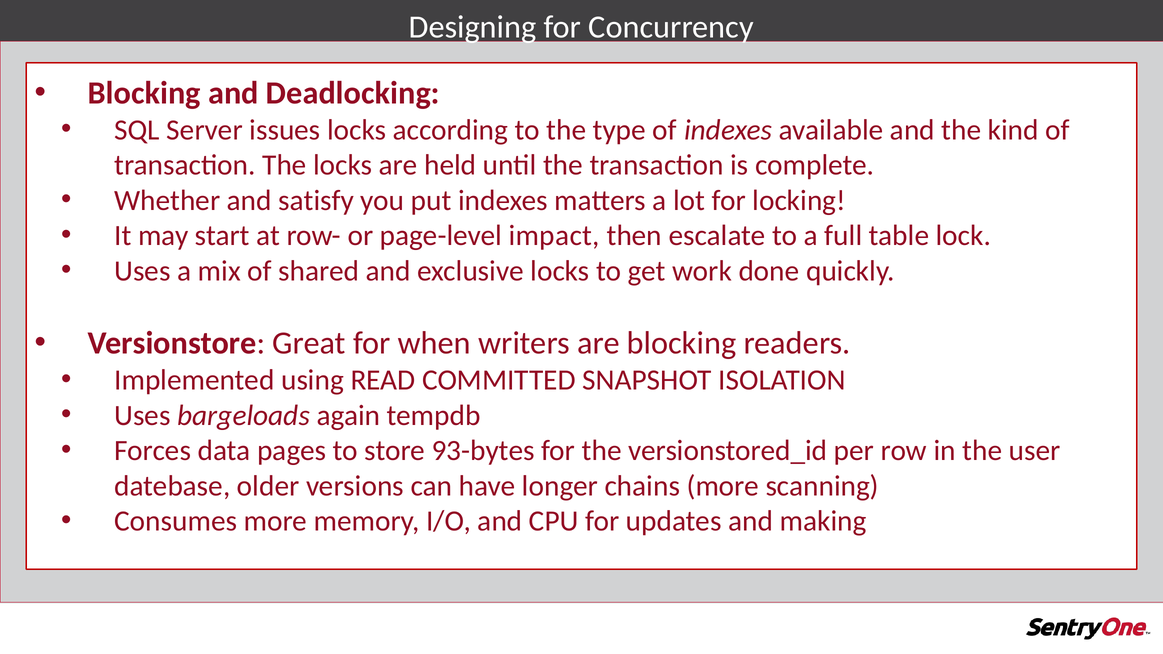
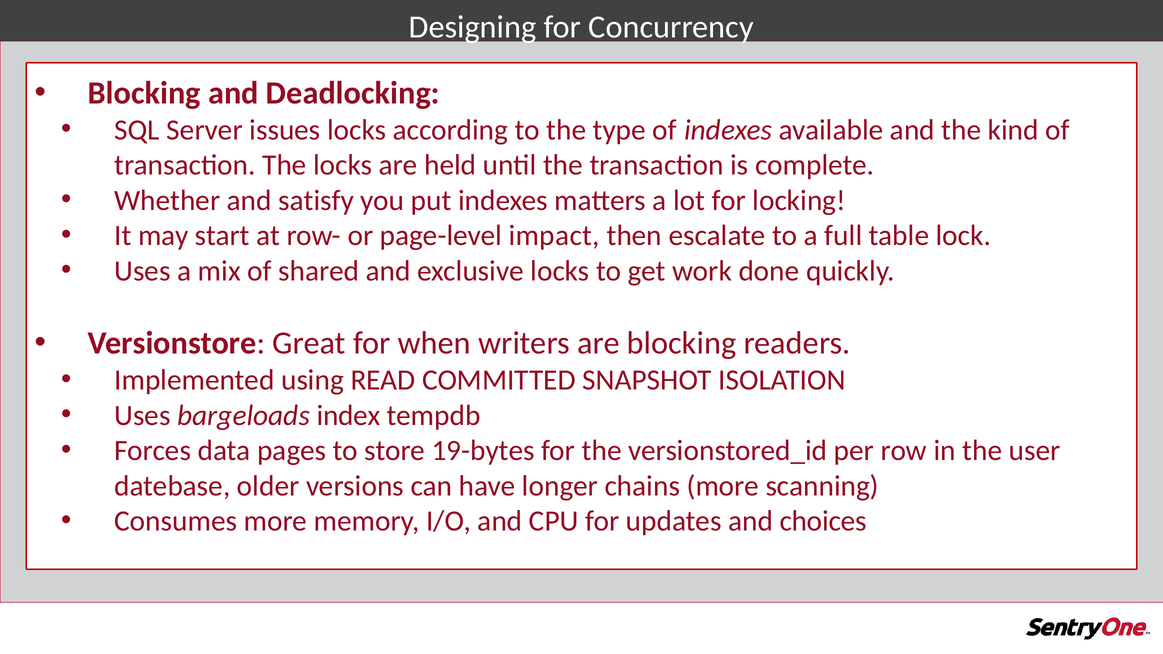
again: again -> index (348, 415)
93-bytes: 93-bytes -> 19-bytes (483, 451)
making: making -> choices (823, 521)
